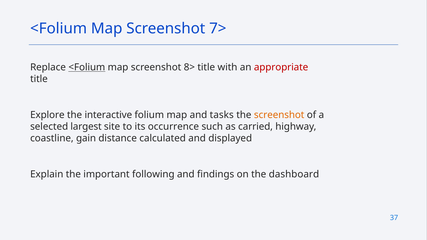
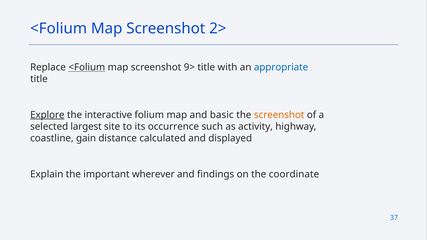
7>: 7> -> 2> (218, 29)
8>: 8> -> 9> (189, 67)
appropriate colour: red -> blue (281, 67)
Explore underline: none -> present (47, 115)
tasks: tasks -> basic (222, 115)
carried: carried -> activity (255, 127)
following: following -> wherever (153, 174)
dashboard: dashboard -> coordinate (294, 174)
